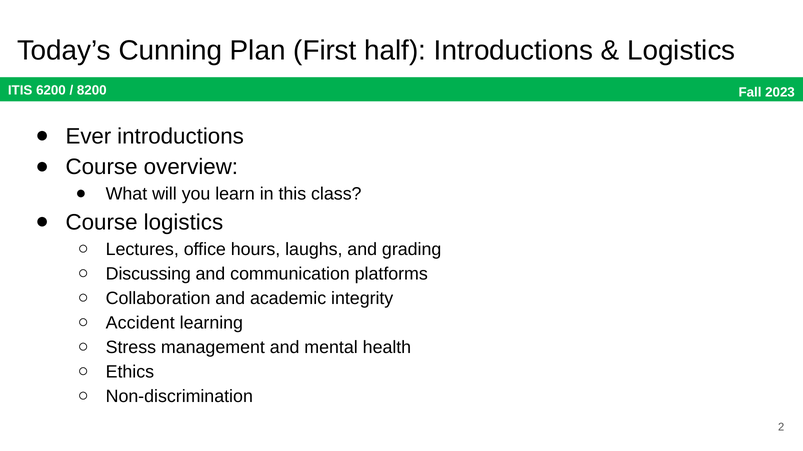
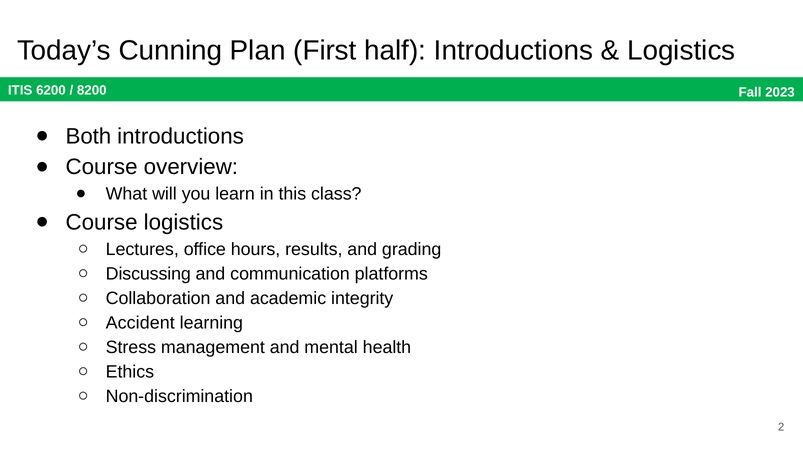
Ever: Ever -> Both (88, 137)
laughs: laughs -> results (314, 250)
